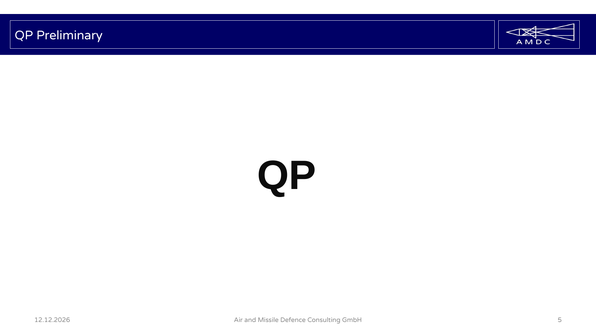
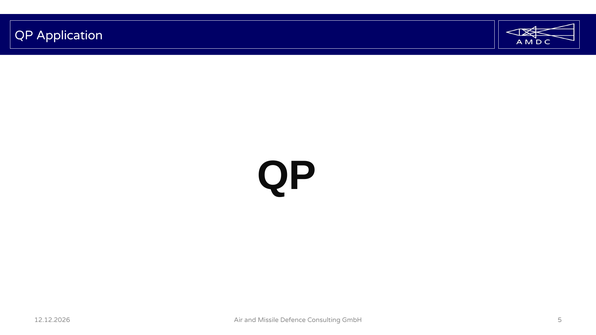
Preliminary: Preliminary -> Application (70, 35)
